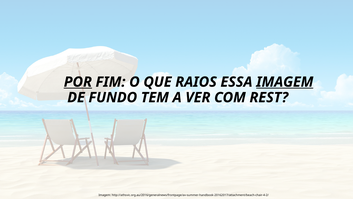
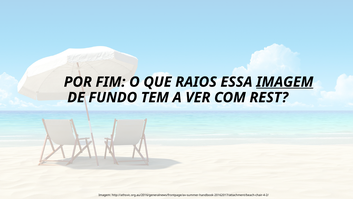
POR underline: present -> none (78, 82)
